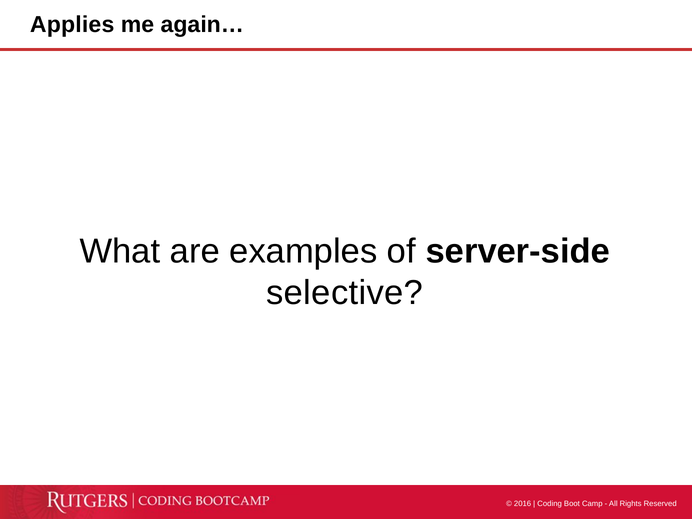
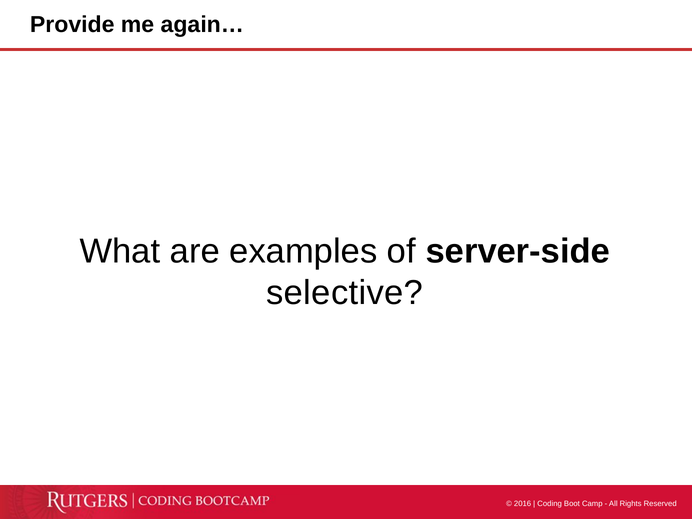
Applies: Applies -> Provide (72, 25)
